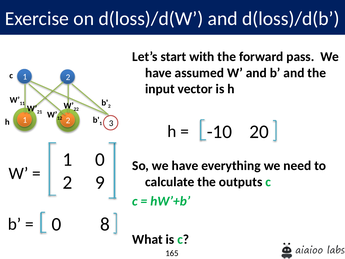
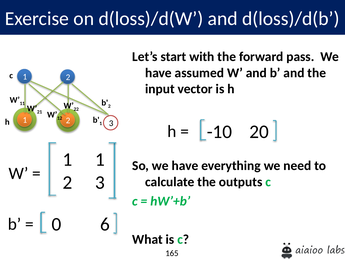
0: 0 -> 1 (100, 159)
9: 9 -> 3 (100, 182)
8: 8 -> 6 (105, 224)
